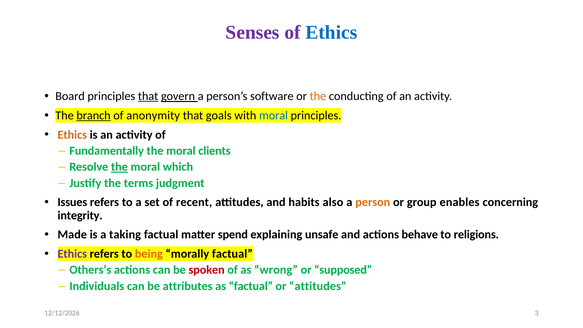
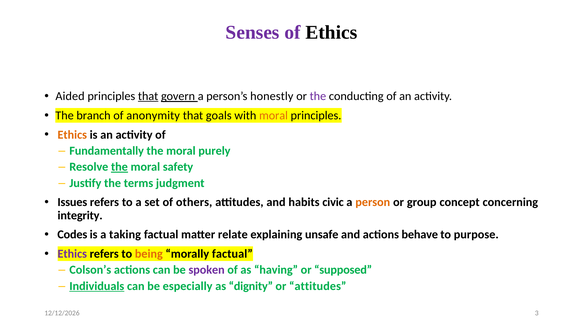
Ethics colour: blue -> black (331, 32)
Board: Board -> Aided (70, 96)
software: software -> honestly (272, 96)
the colour: orange -> purple (318, 96)
branch underline: present -> none (94, 115)
moral colour: blue -> orange (274, 115)
clients: clients -> purely (214, 151)
which: which -> safety (178, 167)
recent: recent -> others (194, 202)
also: also -> civic (333, 202)
enables: enables -> concept (460, 202)
Made: Made -> Codes (72, 235)
spend: spend -> relate (233, 235)
religions: religions -> purpose (476, 235)
Others’s: Others’s -> Colson’s (90, 270)
spoken colour: red -> purple (207, 270)
wrong: wrong -> having (276, 270)
Individuals underline: none -> present (97, 286)
attributes: attributes -> especially (188, 286)
as factual: factual -> dignity (251, 286)
